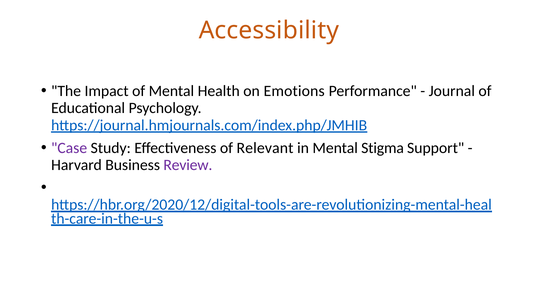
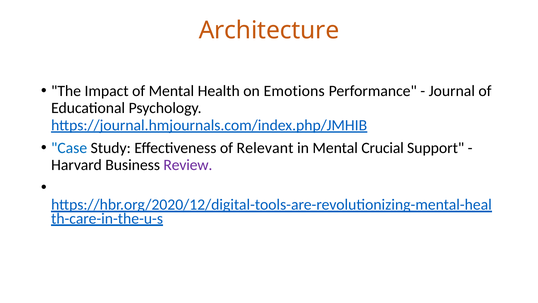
Accessibility: Accessibility -> Architecture (269, 30)
Case colour: purple -> blue (69, 148)
Stigma: Stigma -> Crucial (383, 148)
